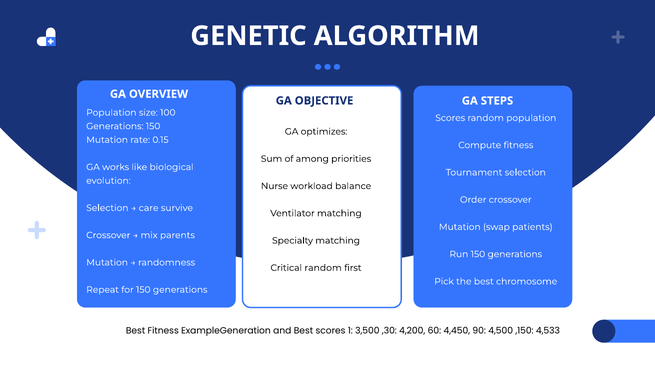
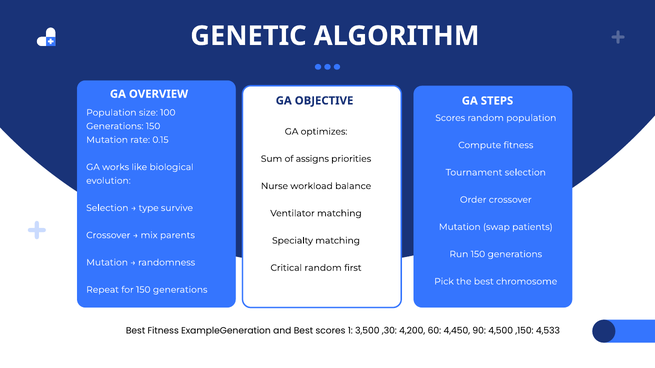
among: among -> assigns (312, 159)
care: care -> type (149, 208)
